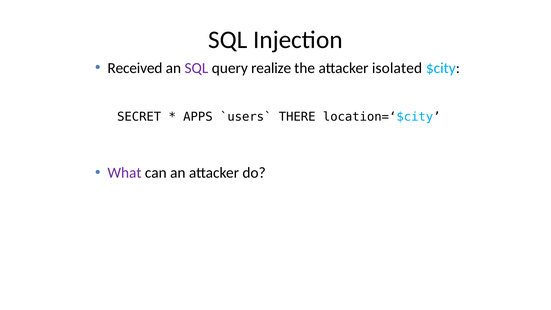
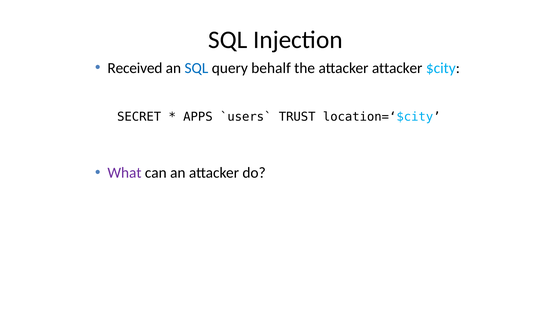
SQL colour: purple -> blue (196, 68)
realize: realize -> behalf (271, 68)
attacker isolated: isolated -> attacker (397, 68)
THERE: THERE -> TRUST (297, 117)
